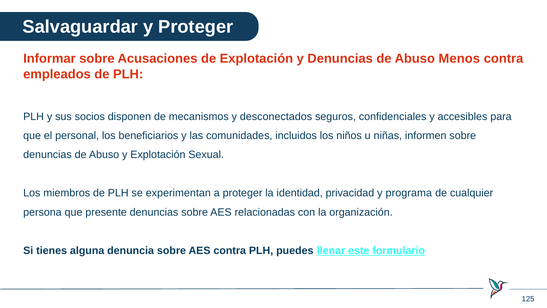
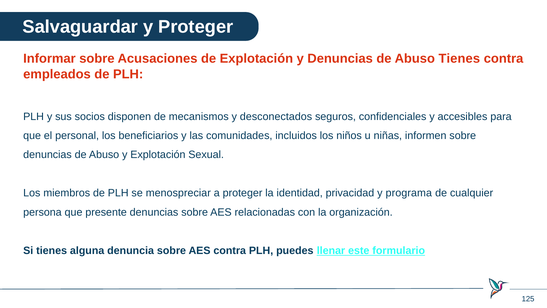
Abuso Menos: Menos -> Tienes (459, 59)
experimentan: experimentan -> menospreciar (178, 193)
